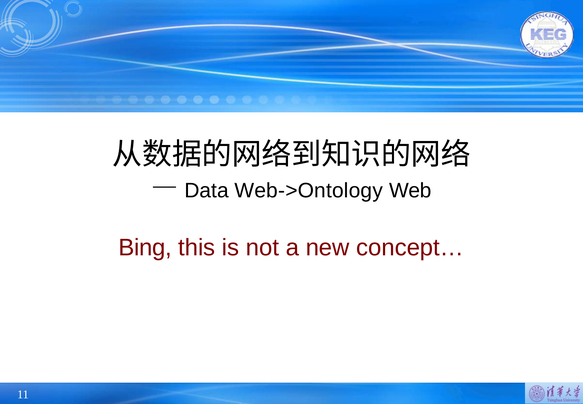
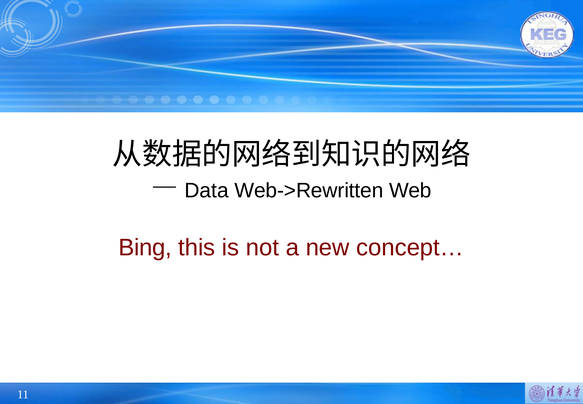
Web->Ontology: Web->Ontology -> Web->Rewritten (309, 190)
